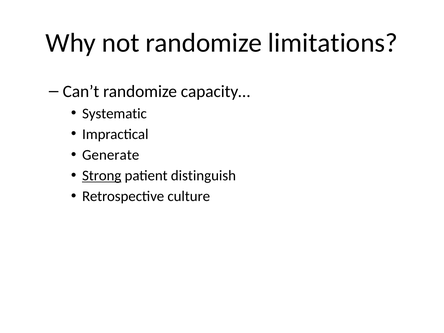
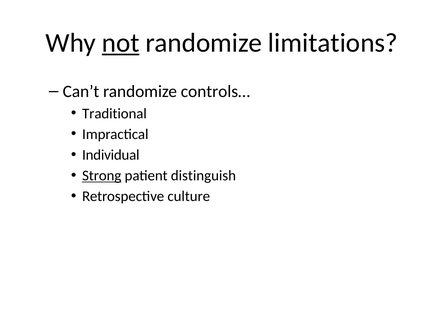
not underline: none -> present (121, 43)
capacity…: capacity… -> controls… (215, 91)
Systematic: Systematic -> Traditional (114, 114)
Generate: Generate -> Individual (111, 155)
